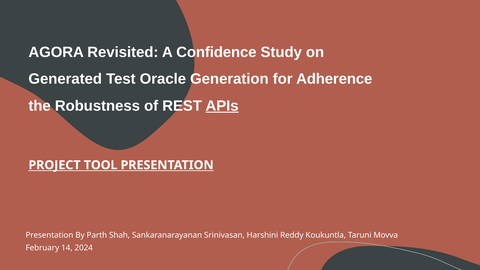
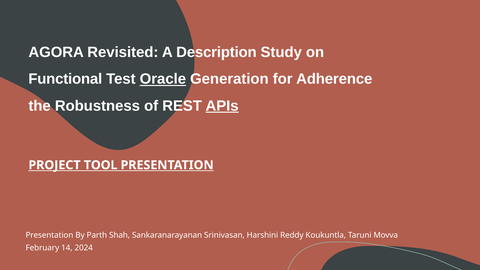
Confidence: Confidence -> Description (216, 52)
Generated: Generated -> Functional (65, 79)
Oracle underline: none -> present (163, 79)
